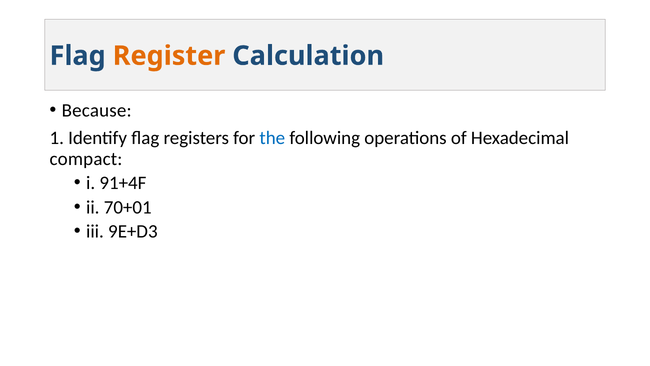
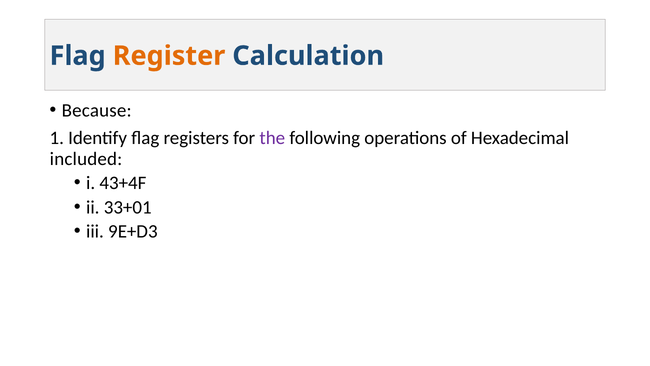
the colour: blue -> purple (272, 138)
compact: compact -> included (86, 159)
91+4F: 91+4F -> 43+4F (123, 183)
70+01: 70+01 -> 33+01 (128, 207)
